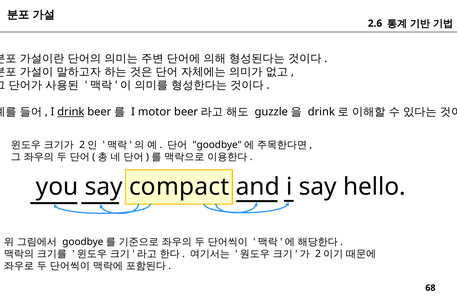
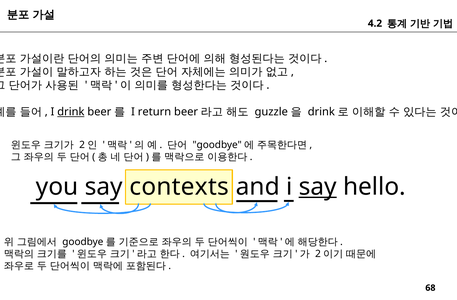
2.6: 2.6 -> 4.2 (375, 23)
motor: motor -> return (154, 112)
compact: compact -> contexts (179, 187)
say underline: none -> present (318, 187)
